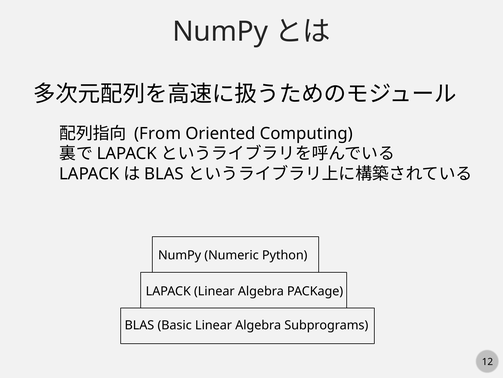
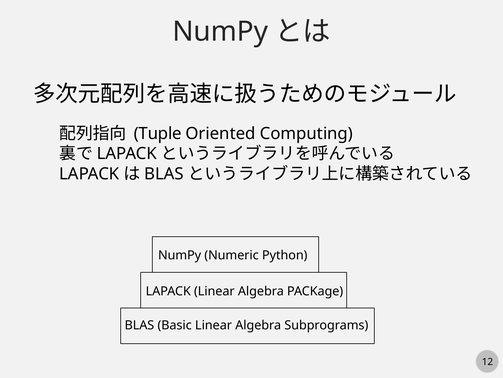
From: From -> Tuple (158, 133)
